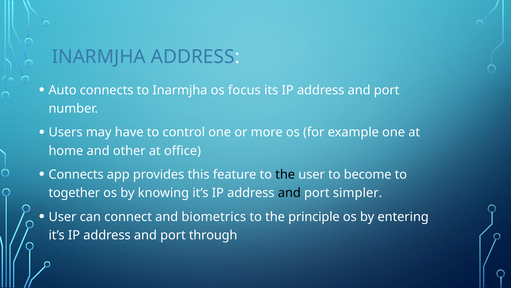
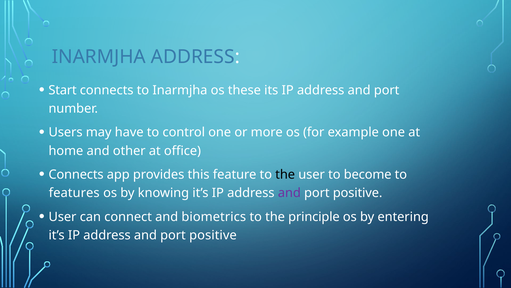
Auto: Auto -> Start (63, 90)
focus: focus -> these (244, 90)
together: together -> features (74, 193)
and colour: black -> purple (289, 193)
simpler: simpler -> positive (358, 193)
through: through -> positive (213, 235)
